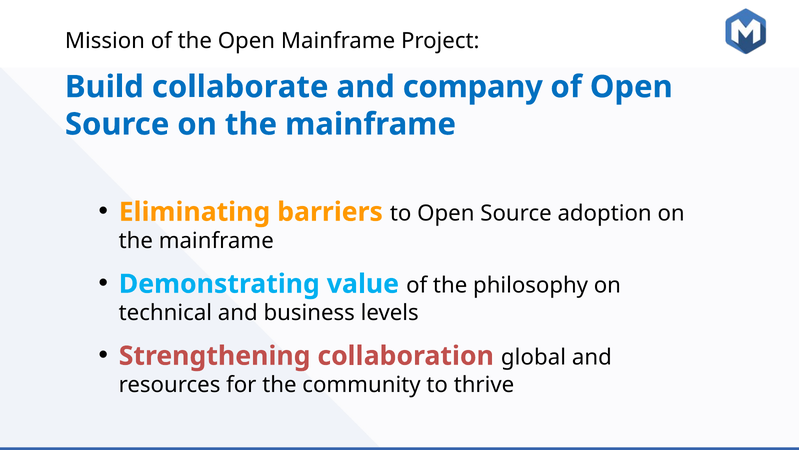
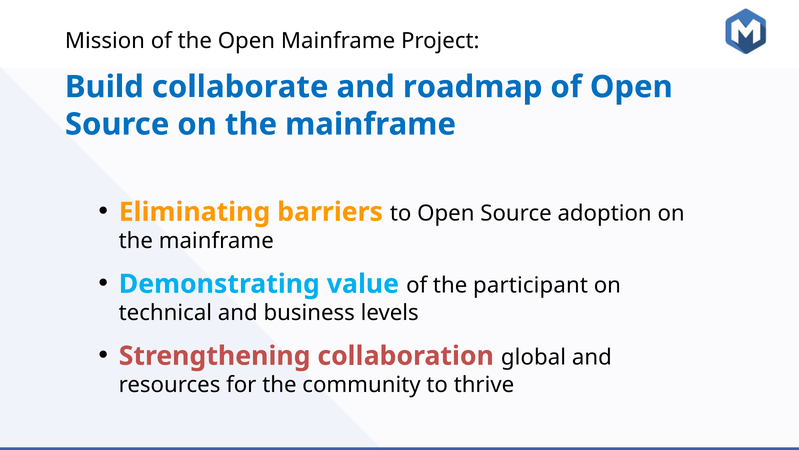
company: company -> roadmap (473, 87)
philosophy: philosophy -> participant (531, 285)
